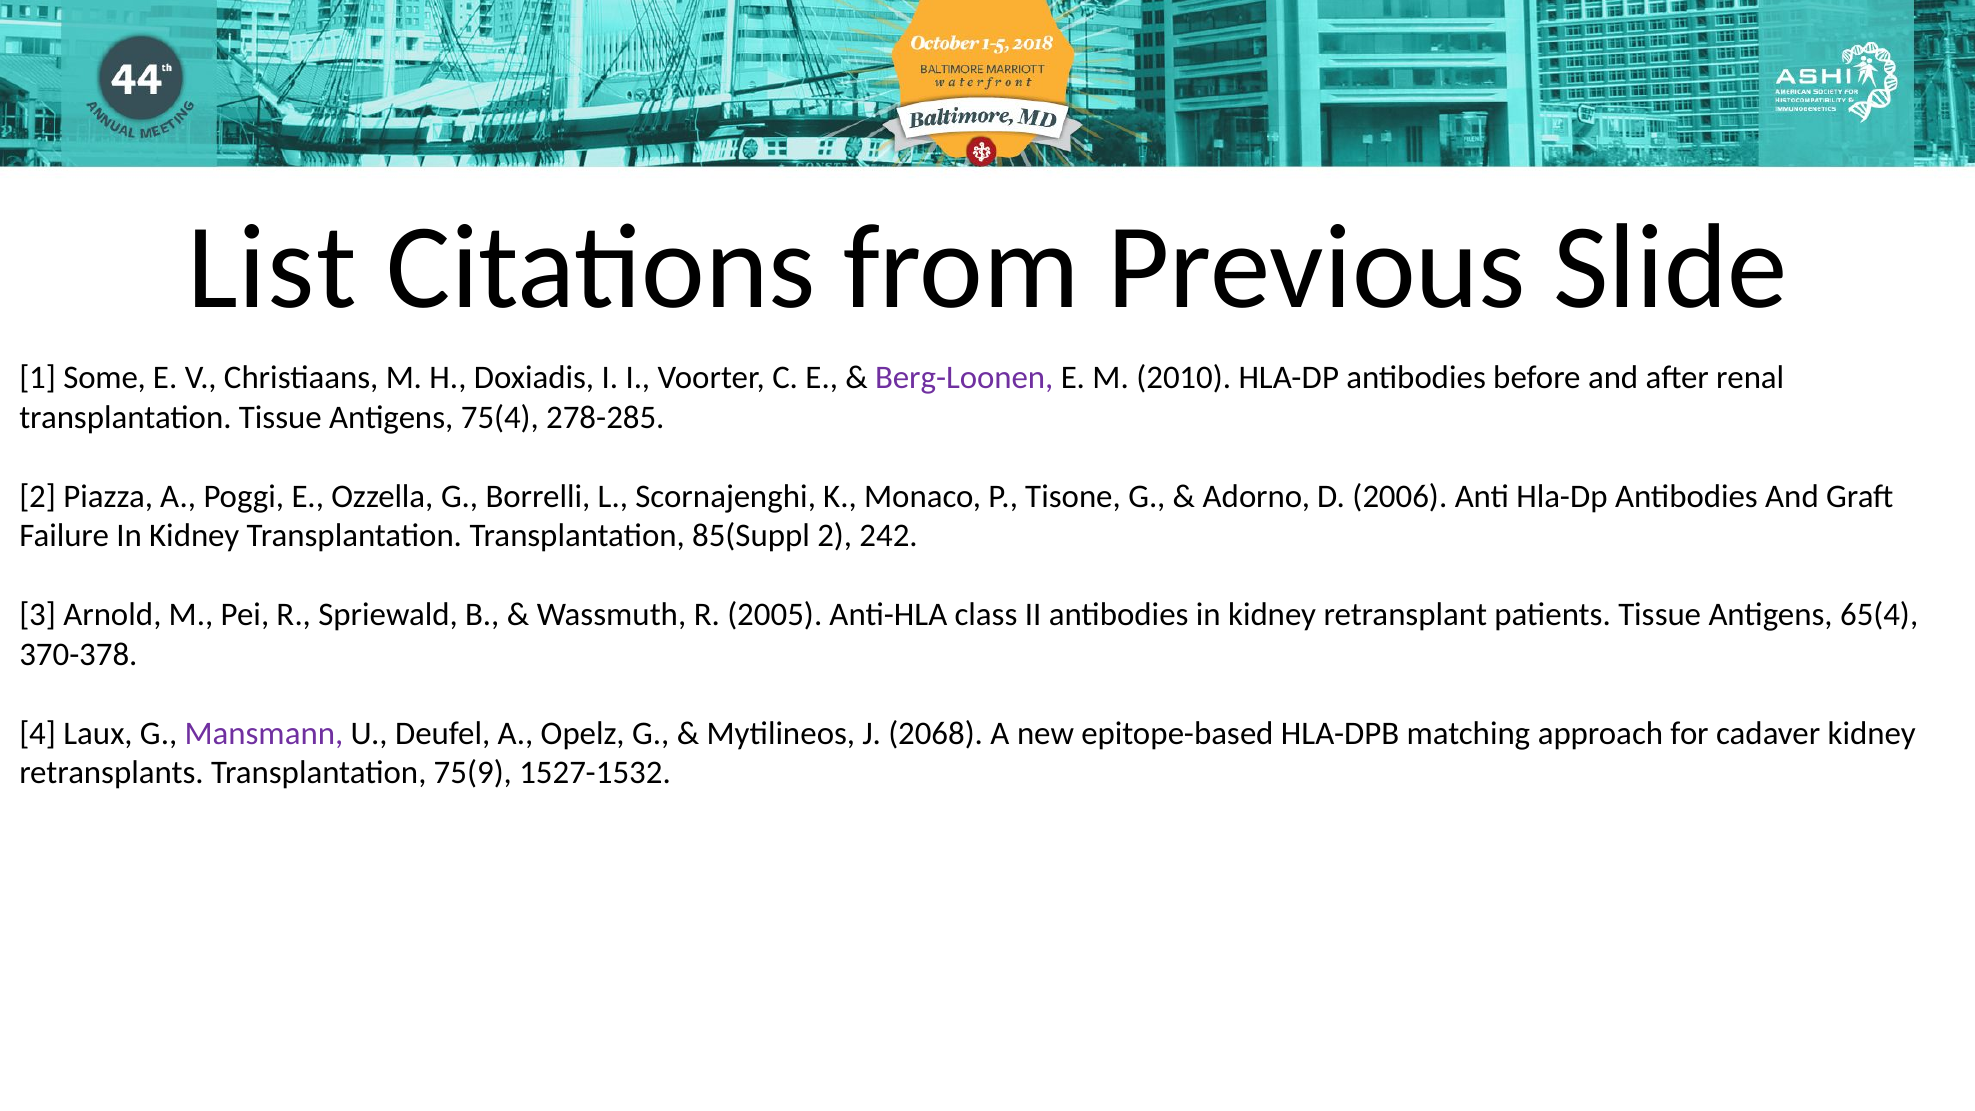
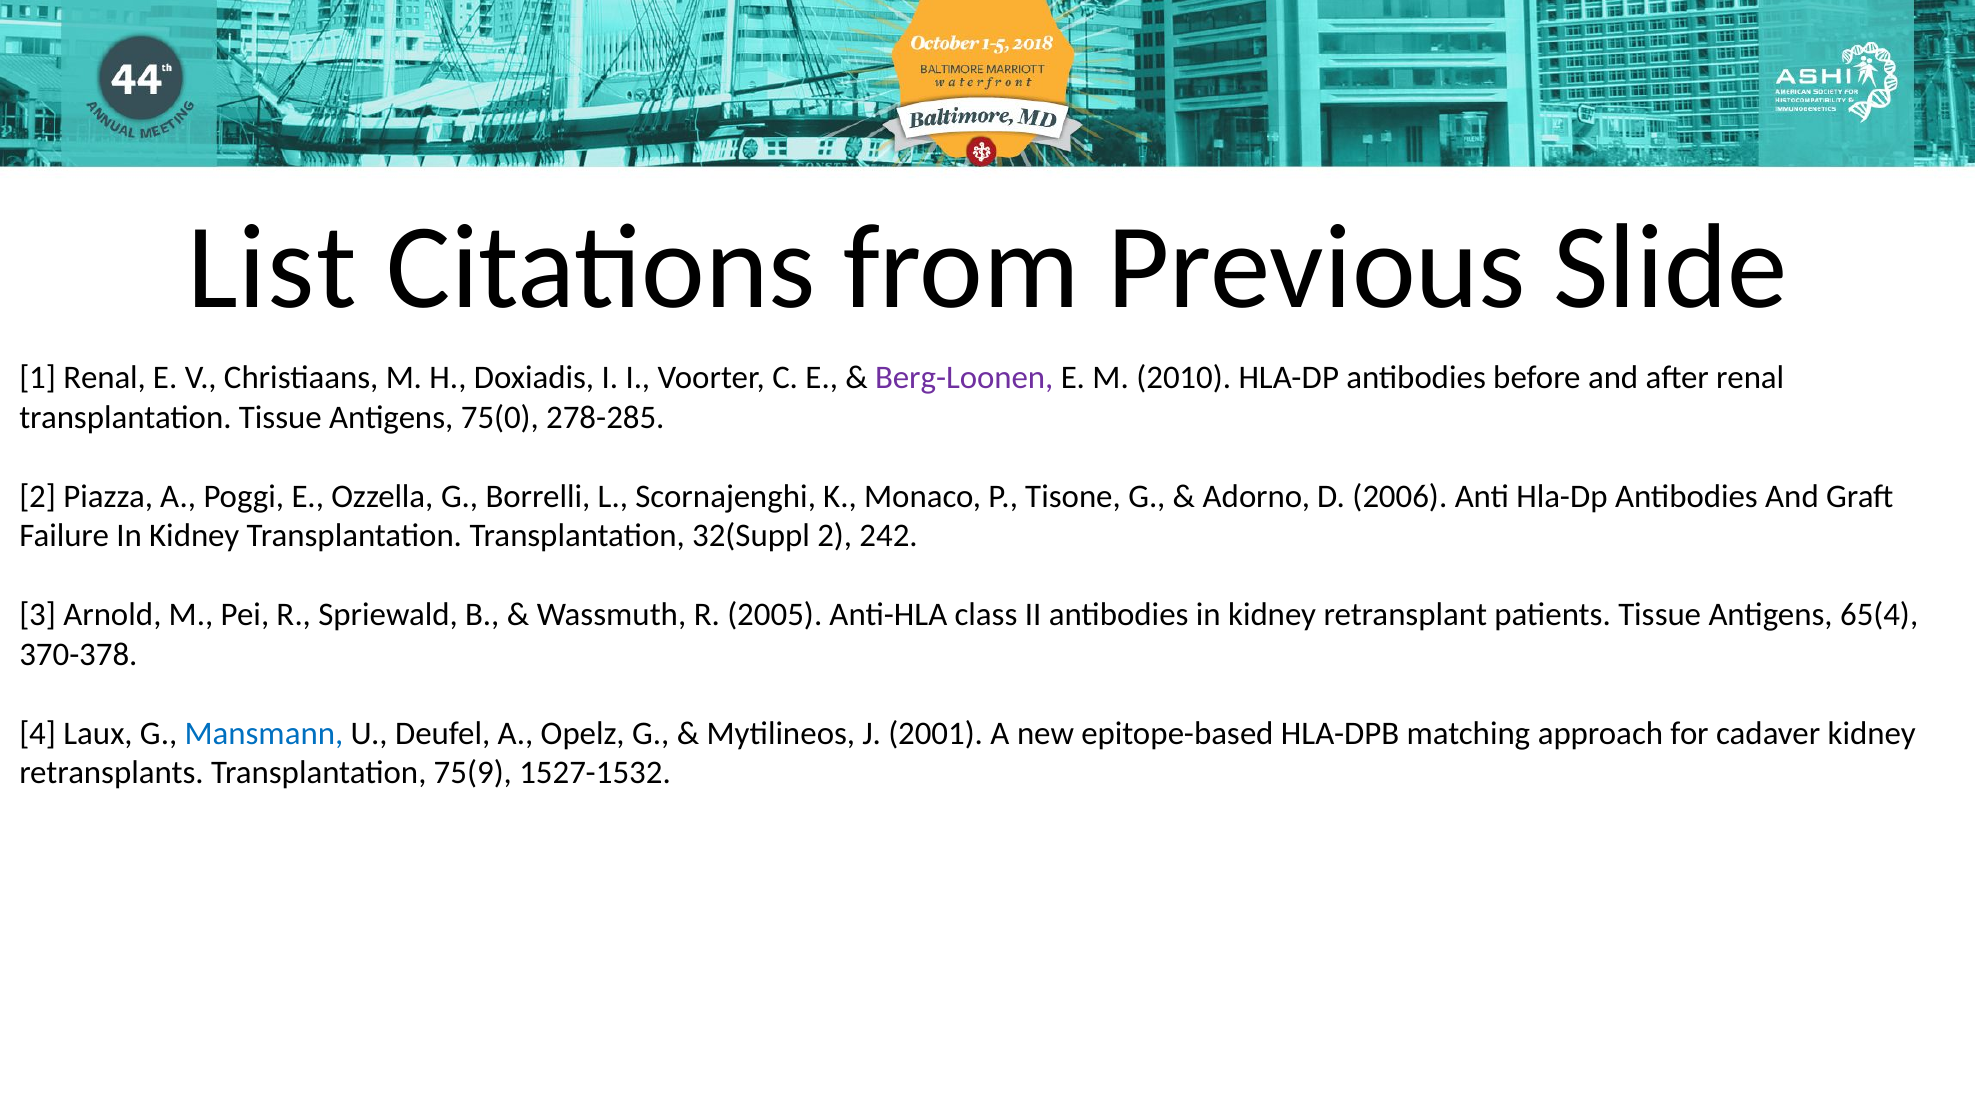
1 Some: Some -> Renal (105, 378)
75(4: 75(4 -> 75(0 (500, 417)
85(Suppl: 85(Suppl -> 32(Suppl (751, 536)
Mansmann colour: purple -> blue (264, 733)
2068: 2068 -> 2001 (936, 733)
